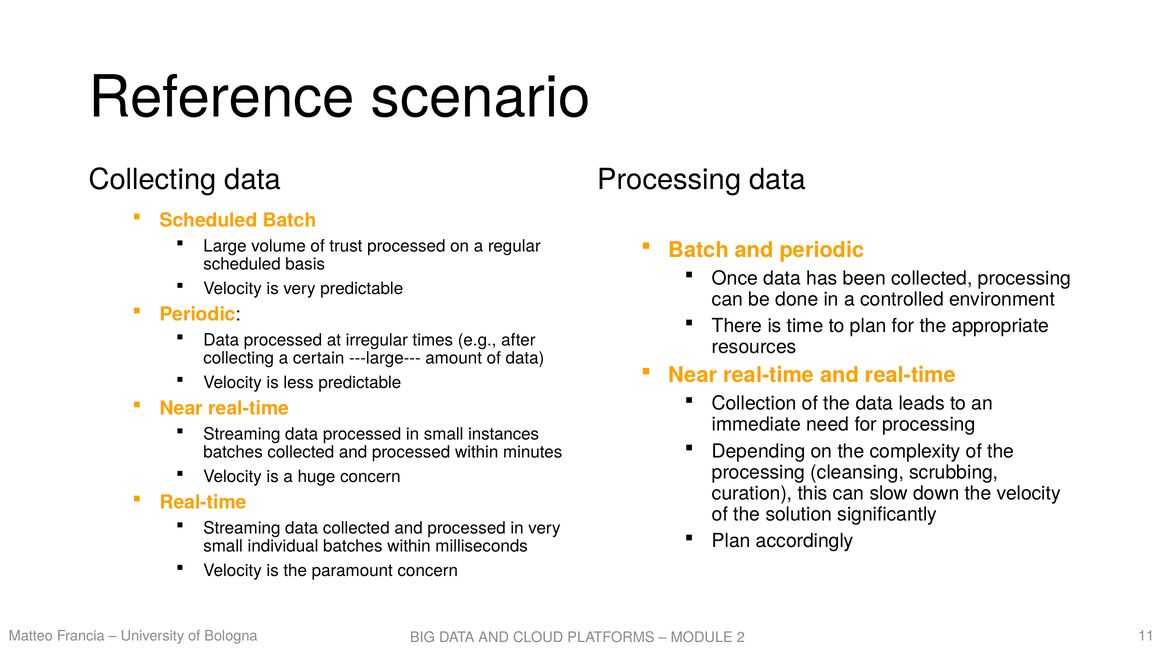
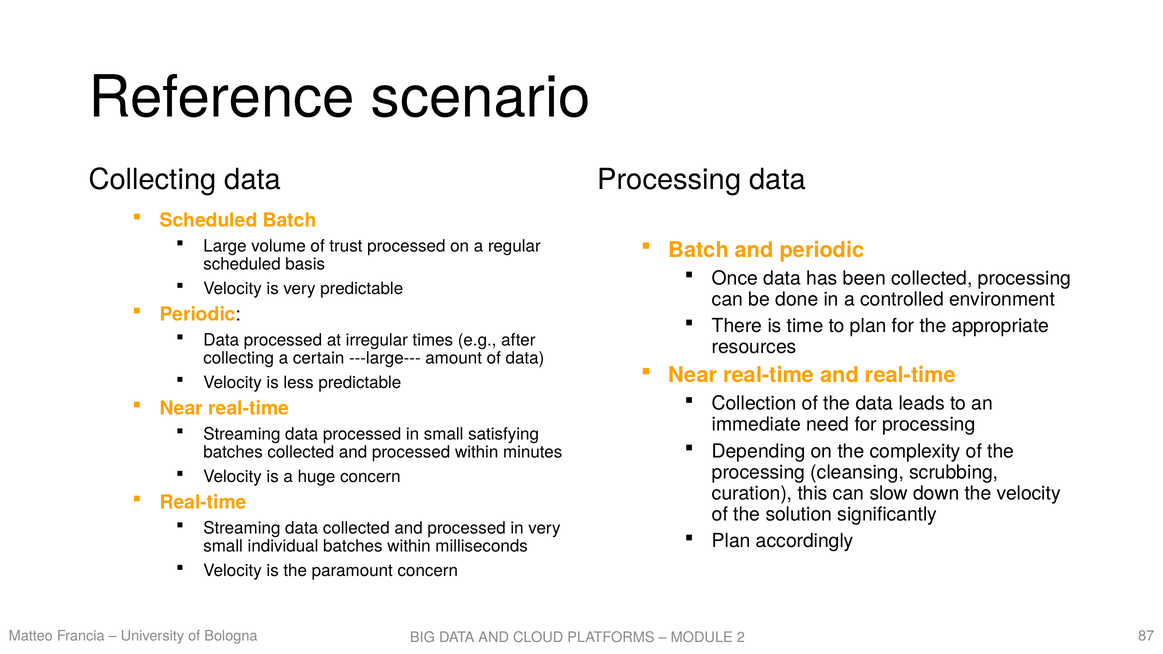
instances: instances -> satisfying (504, 434)
11: 11 -> 87 (1146, 636)
